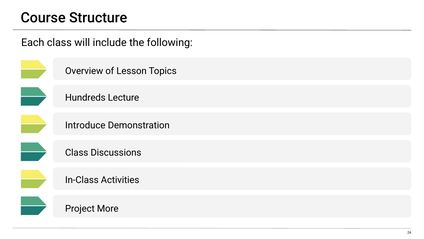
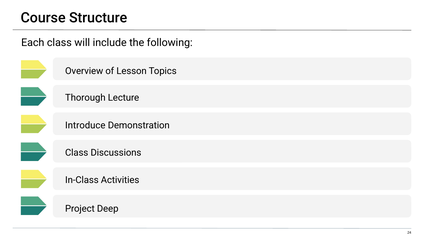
Hundreds: Hundreds -> Thorough (85, 98)
More: More -> Deep (108, 208)
